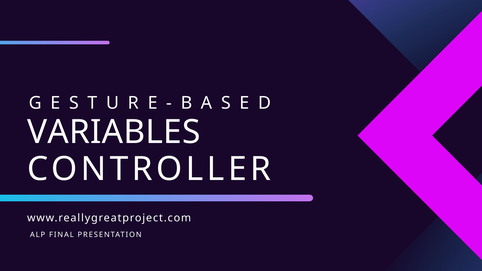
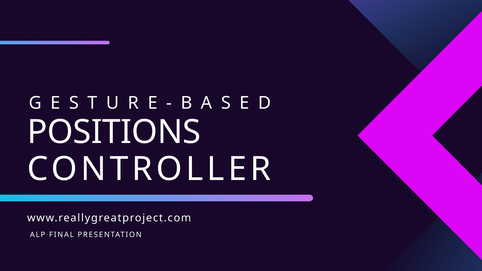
VARIABLES: VARIABLES -> POSITIONS (114, 132)
